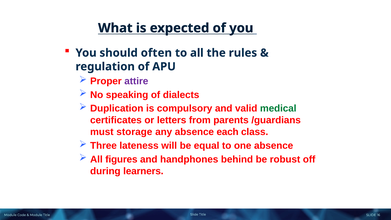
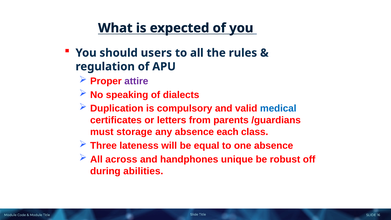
often: often -> users (156, 53)
medical colour: green -> blue (278, 108)
figures: figures -> across (121, 159)
behind: behind -> unique (237, 159)
learners: learners -> abilities (143, 171)
